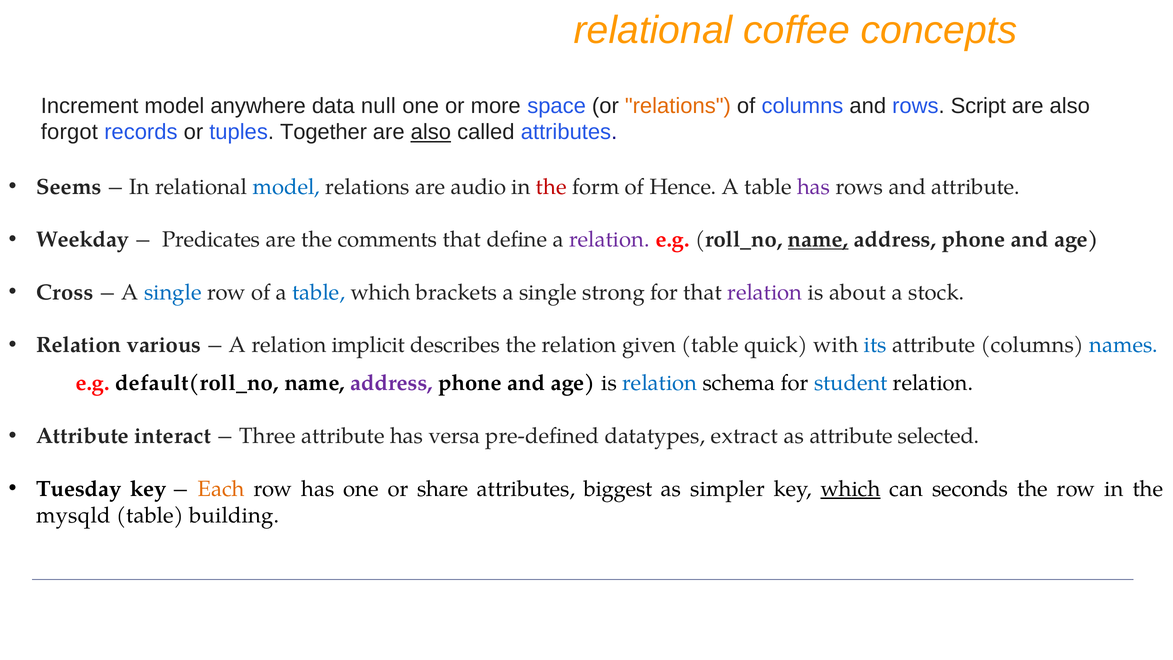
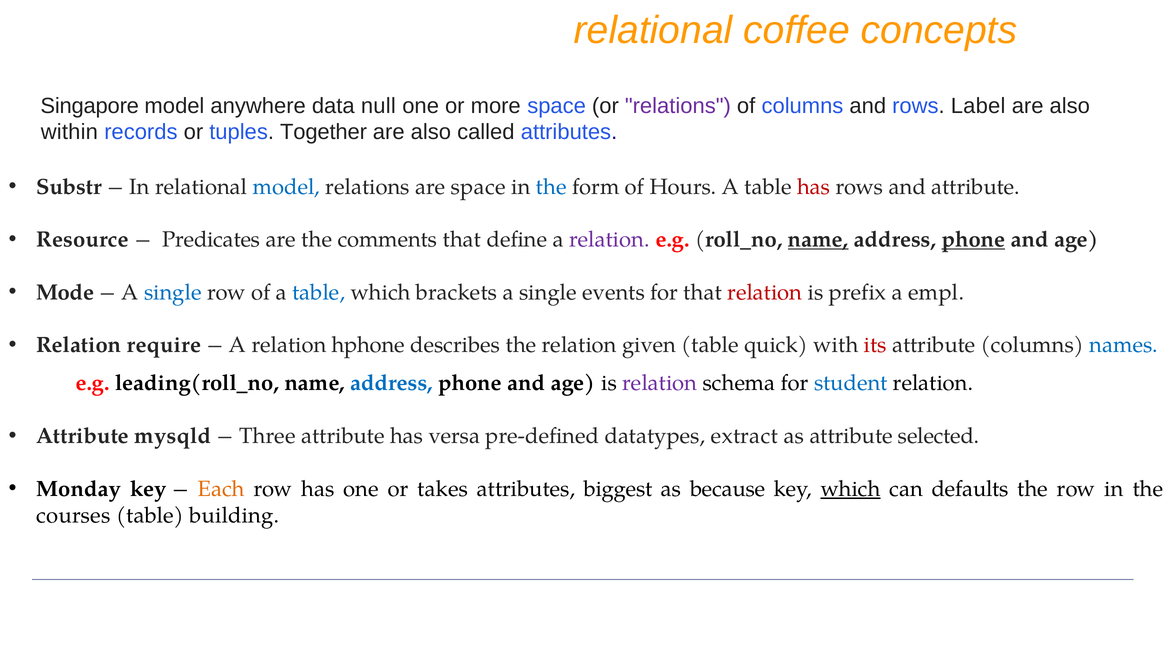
Increment: Increment -> Singapore (90, 106)
relations colour: orange -> purple (678, 106)
Script: Script -> Label (978, 106)
forgot: forgot -> within (69, 132)
also underline: present -> none (431, 132)
Seems: Seems -> Substr (69, 187)
are audio: audio -> space (478, 187)
the colour: red -> blue (551, 187)
Hence: Hence -> Hours (683, 187)
has colour: purple -> red (814, 187)
Weekday: Weekday -> Resource (82, 240)
phone underline: none -> present (973, 240)
Cross: Cross -> Mode (65, 292)
strong: strong -> events (613, 292)
relation colour: purple -> red (765, 292)
about: about -> prefix (858, 292)
stock: stock -> empl (936, 292)
various: various -> require (164, 345)
implicit: implicit -> hphone (368, 345)
its colour: blue -> red (875, 345)
default(roll_no: default(roll_no -> leading(roll_no (197, 383)
address colour: purple -> blue (392, 383)
relation colour: blue -> purple (660, 383)
interact: interact -> mysqld (173, 436)
Tuesday: Tuesday -> Monday (79, 489)
share: share -> takes (443, 489)
simpler: simpler -> because (728, 489)
seconds: seconds -> defaults (970, 489)
mysqld: mysqld -> courses (73, 515)
